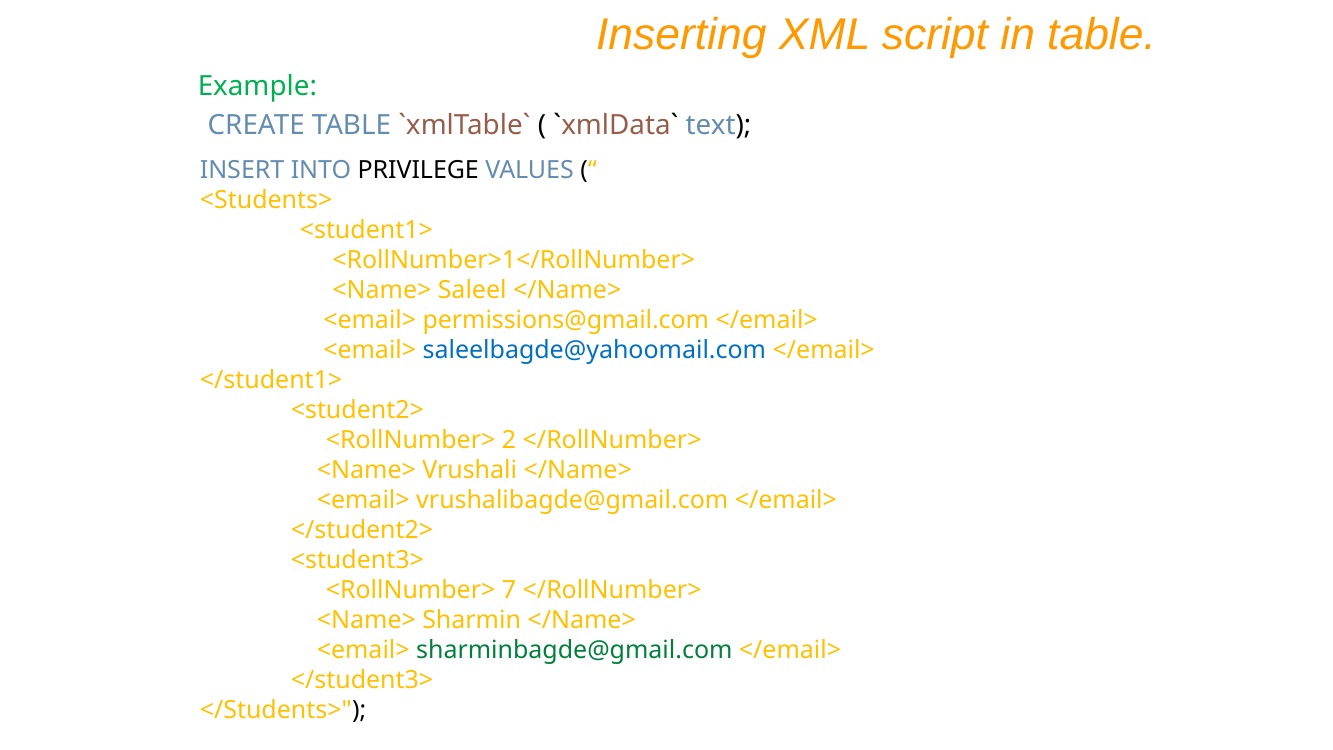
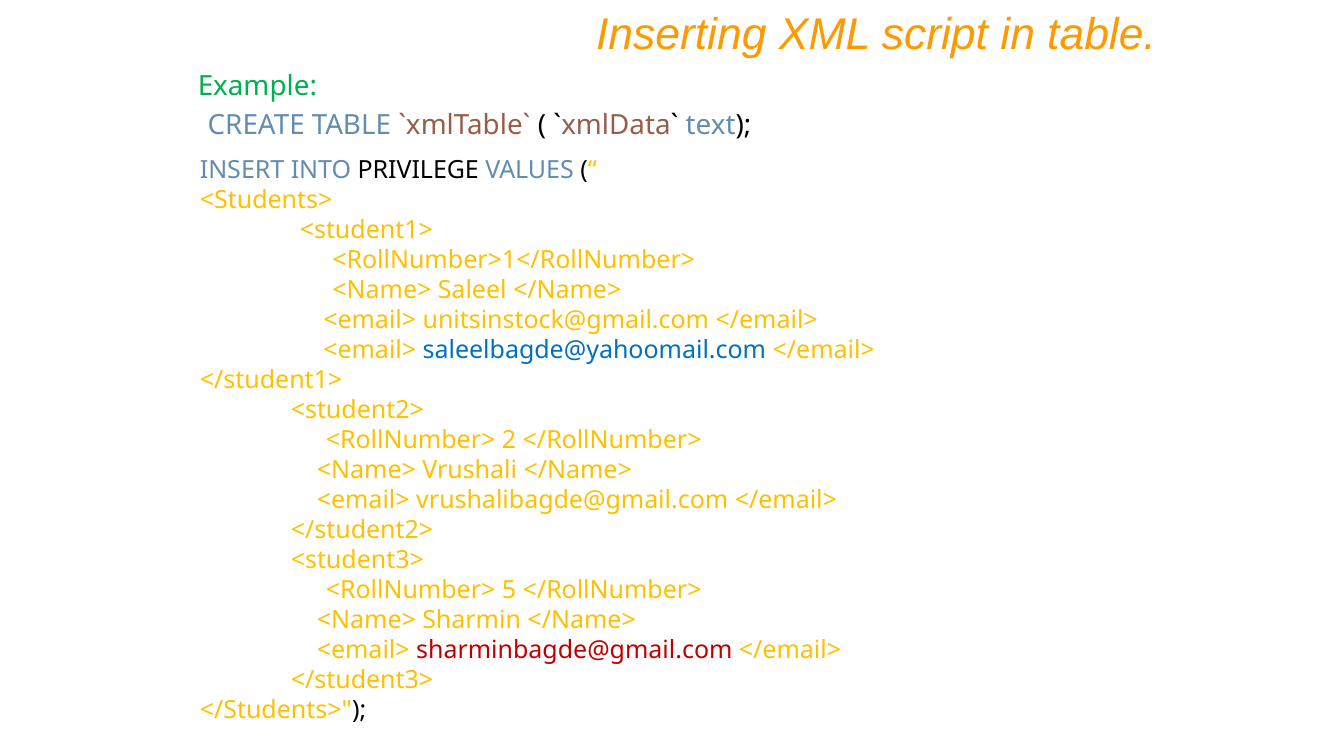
permissions@gmail.com: permissions@gmail.com -> unitsinstock@gmail.com (566, 320)
7: 7 -> 5 (509, 590)
sharminbagde@gmail.com colour: green -> red (574, 650)
